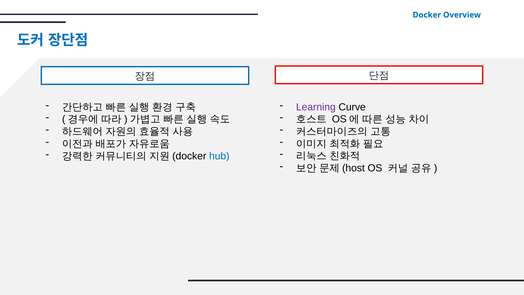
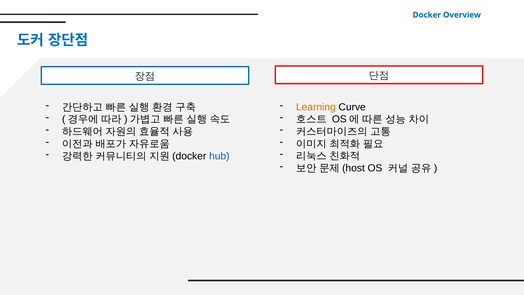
Learning colour: purple -> orange (316, 107)
